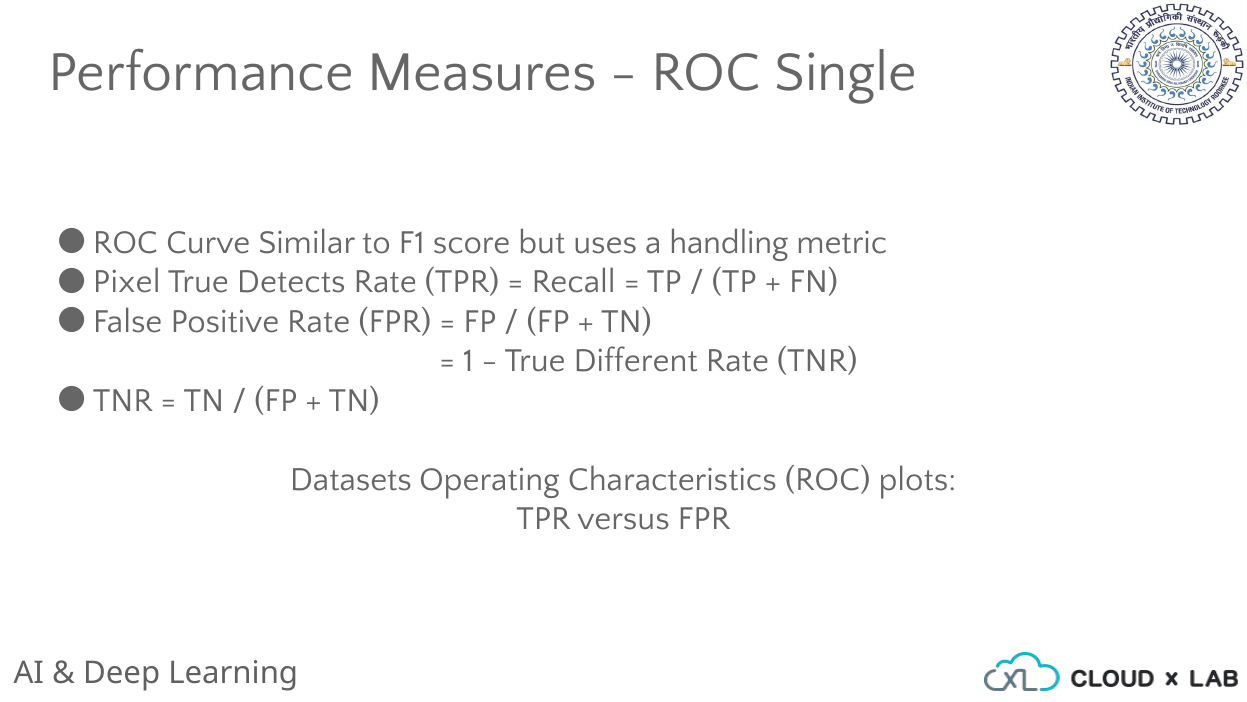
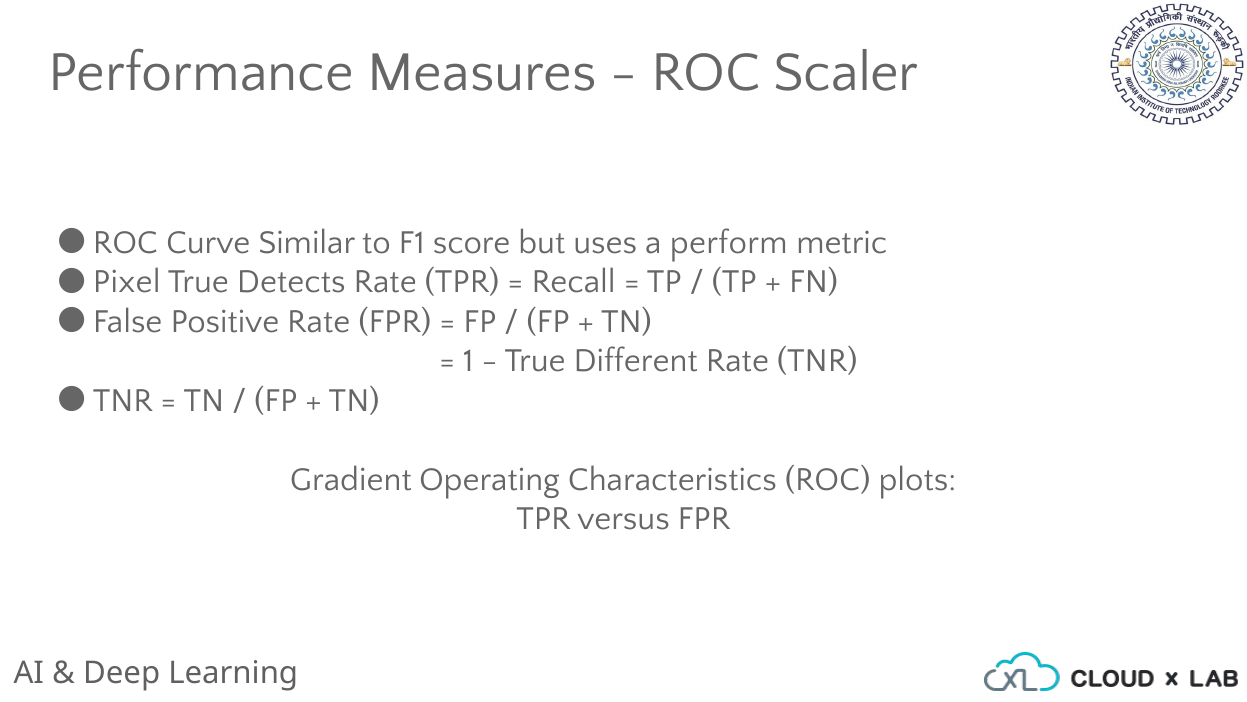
Single: Single -> Scaler (846, 72)
handling: handling -> perform (729, 242)
Datasets: Datasets -> Gradient (351, 479)
